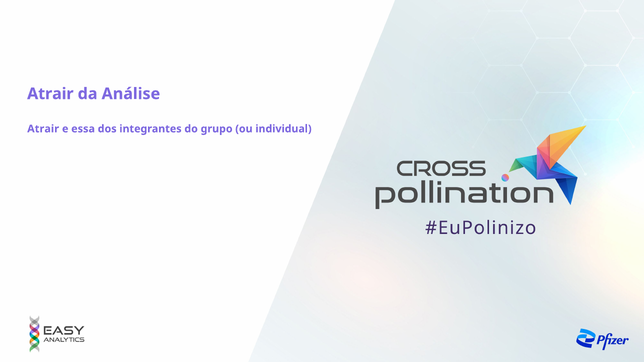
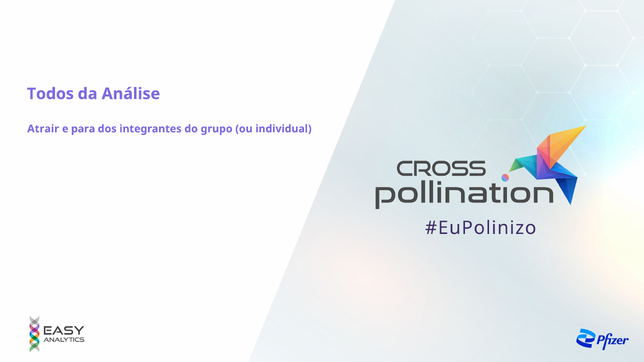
Atrair: Atrair -> Todos (50, 94)
essa: essa -> para (83, 129)
